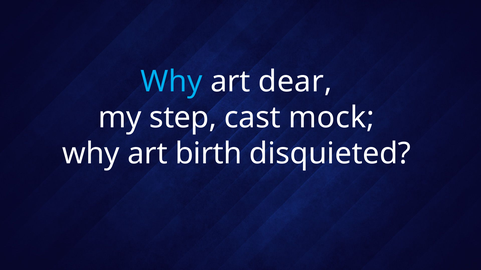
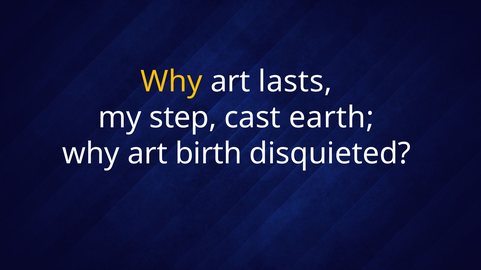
Why colour: light blue -> yellow (172, 82)
dear: dear -> lasts (295, 82)
mock: mock -> earth (332, 118)
